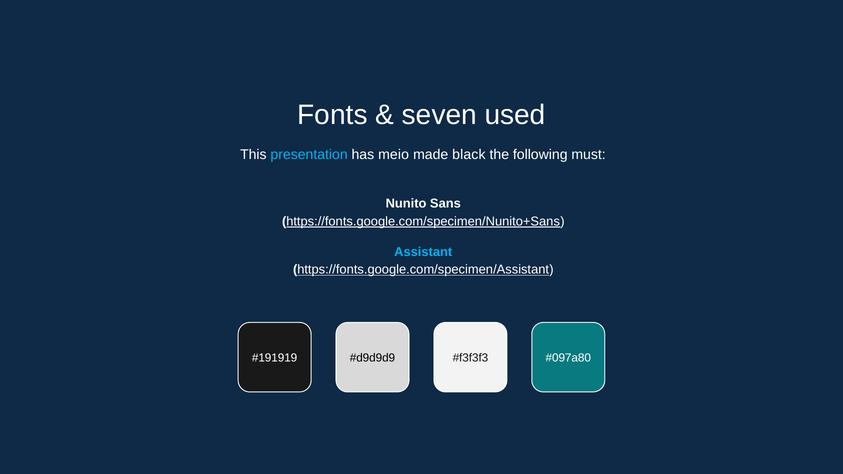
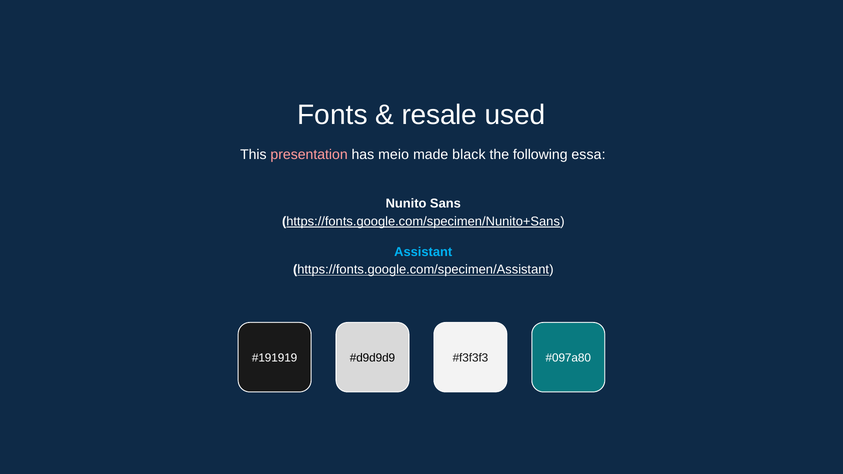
seven: seven -> resale (439, 115)
presentation colour: light blue -> pink (309, 155)
must: must -> essa (588, 155)
